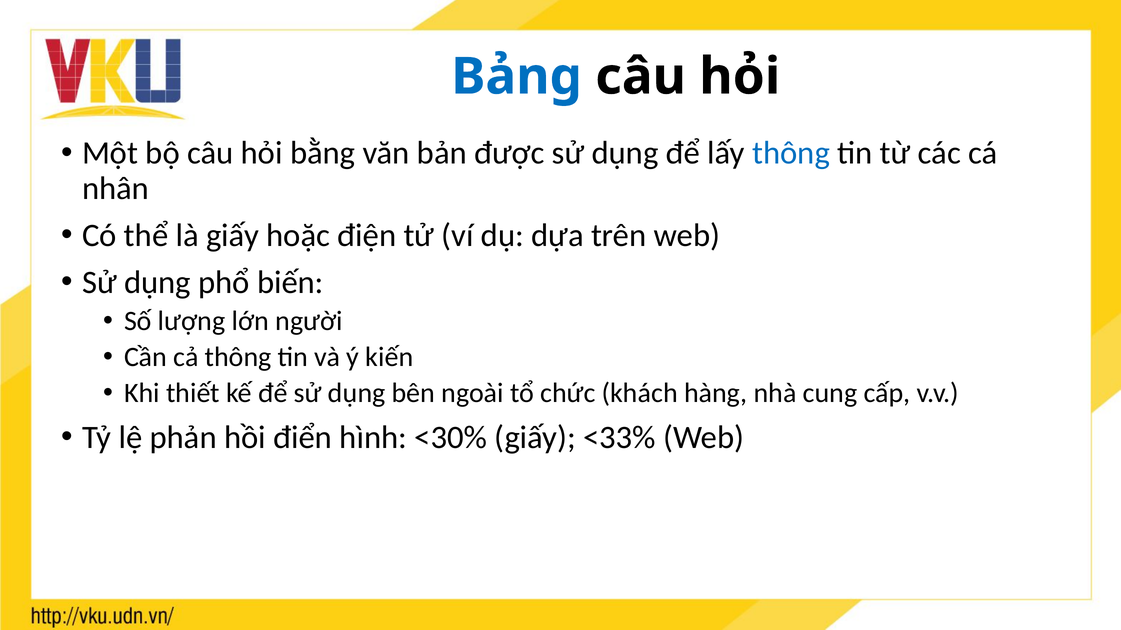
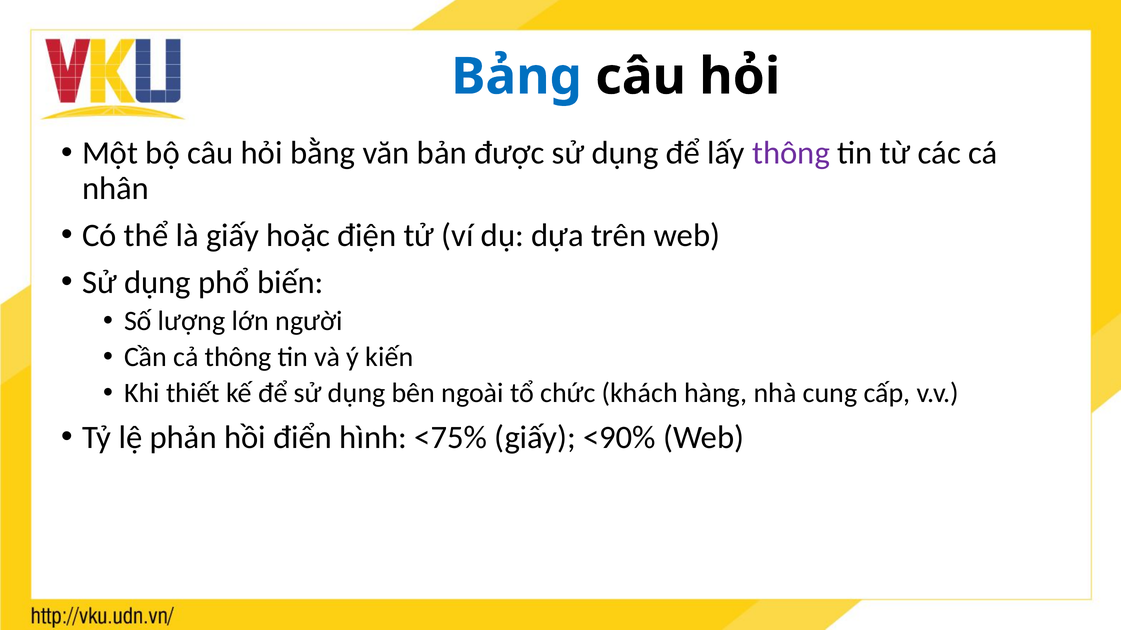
thông colour: blue -> purple (791, 153)
<30%: <30% -> <75% (451, 438)
<33%: <33% -> <90% (619, 438)
